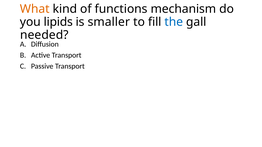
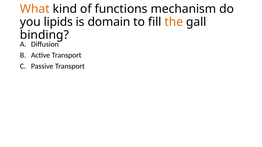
smaller: smaller -> domain (109, 22)
the colour: blue -> orange (174, 22)
needed: needed -> binding (44, 35)
